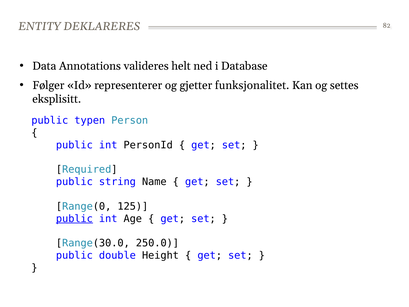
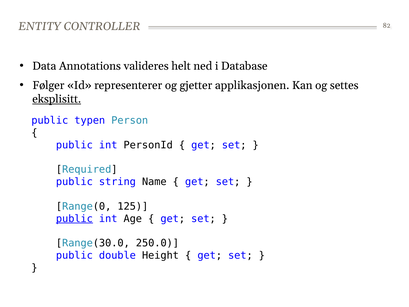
DEKLARERES: DEKLARERES -> CONTROLLER (102, 26)
funksjonalitet: funksjonalitet -> applikasjonen (252, 85)
eksplisitt underline: none -> present (57, 99)
